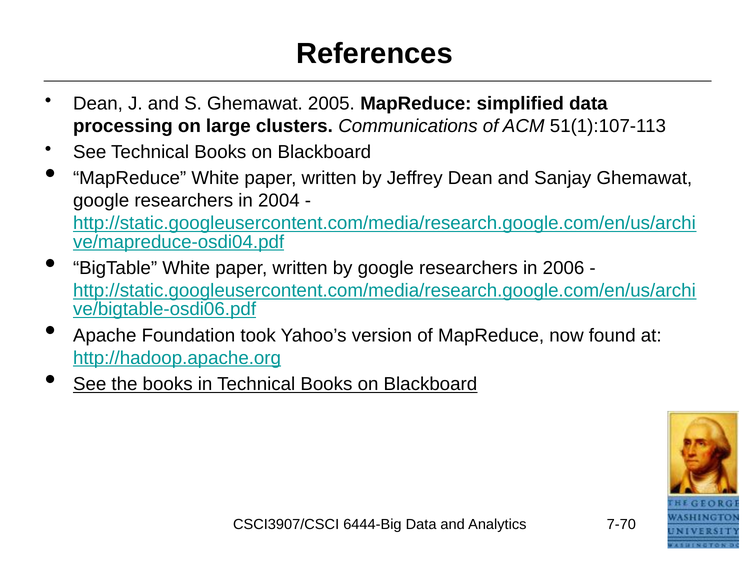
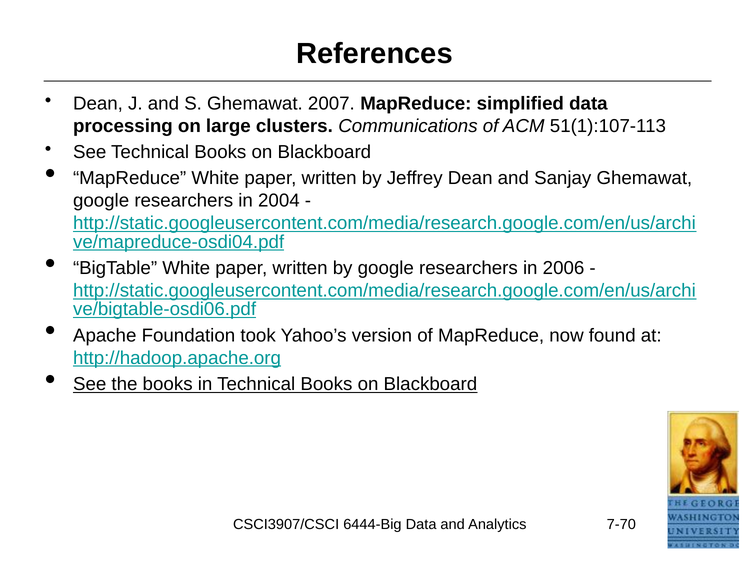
2005: 2005 -> 2007 (331, 104)
